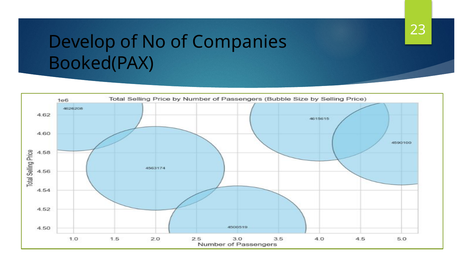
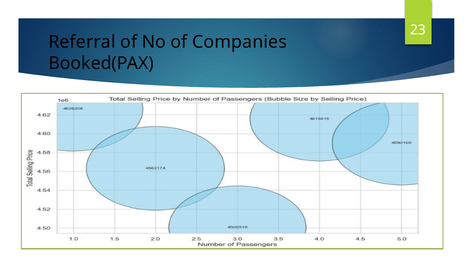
Develop: Develop -> Referral (82, 42)
